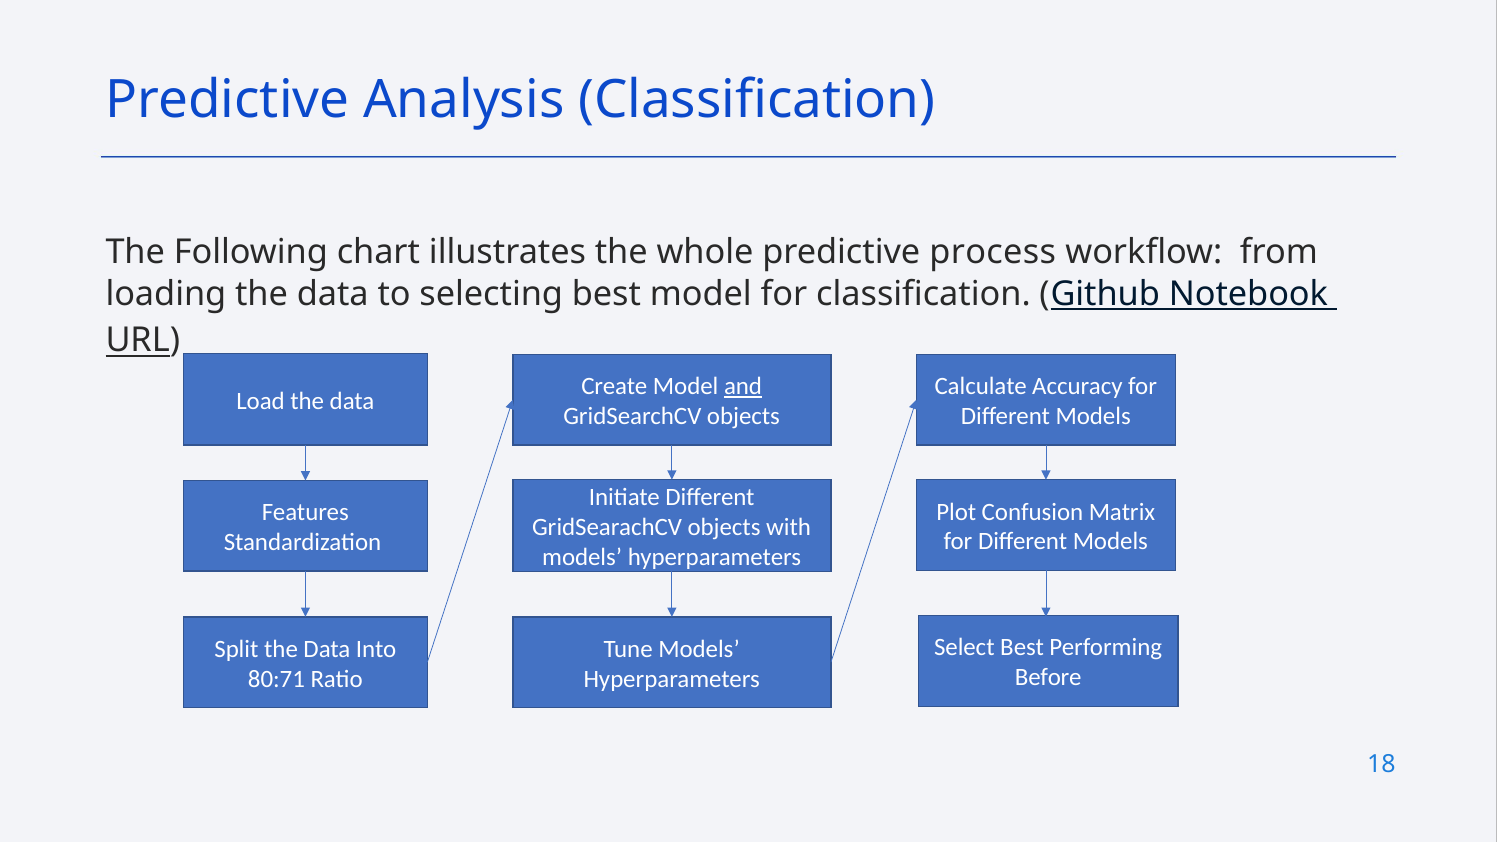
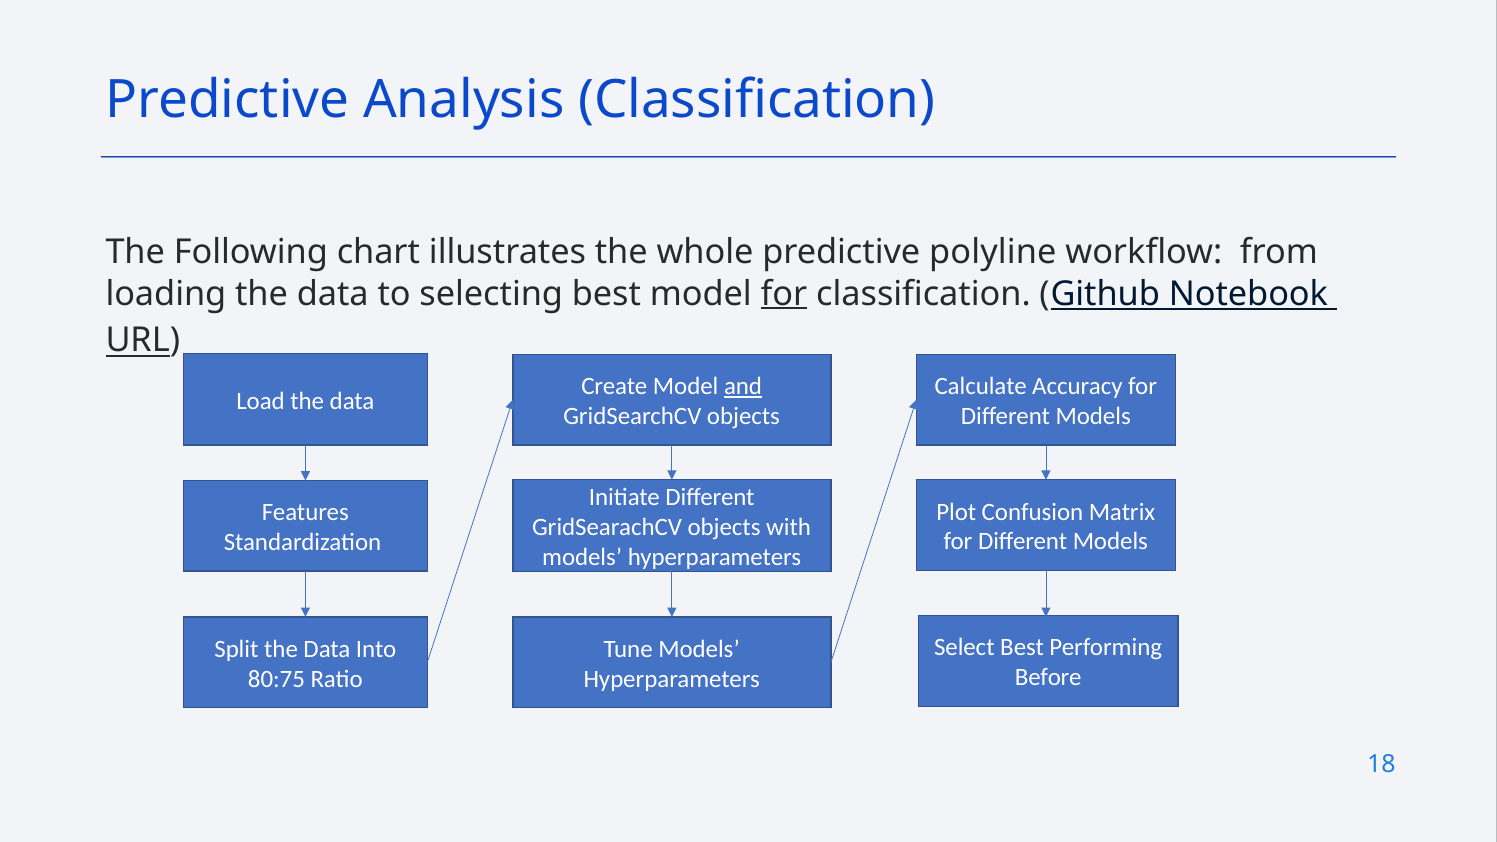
process: process -> polyline (993, 253)
for underline: none -> present (784, 294)
80:71: 80:71 -> 80:75 (276, 679)
